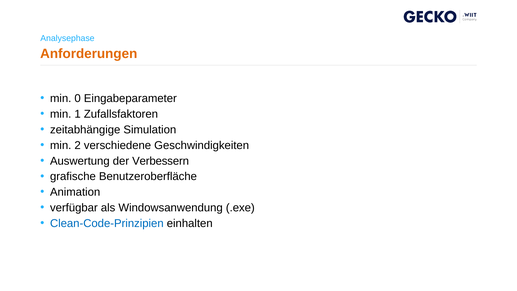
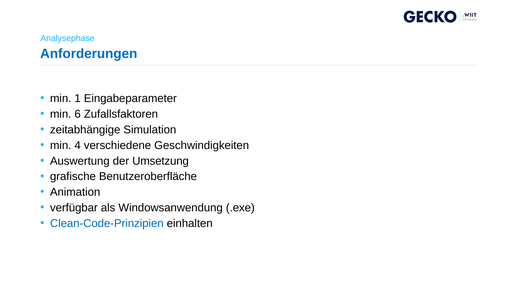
Anforderungen colour: orange -> blue (89, 54)
0: 0 -> 1 (78, 98)
1: 1 -> 6 (78, 114)
2: 2 -> 4 (78, 145)
Verbessern: Verbessern -> Umsetzung (161, 161)
